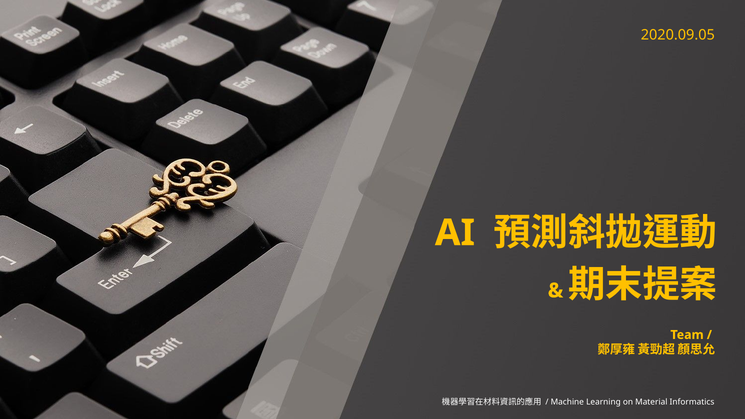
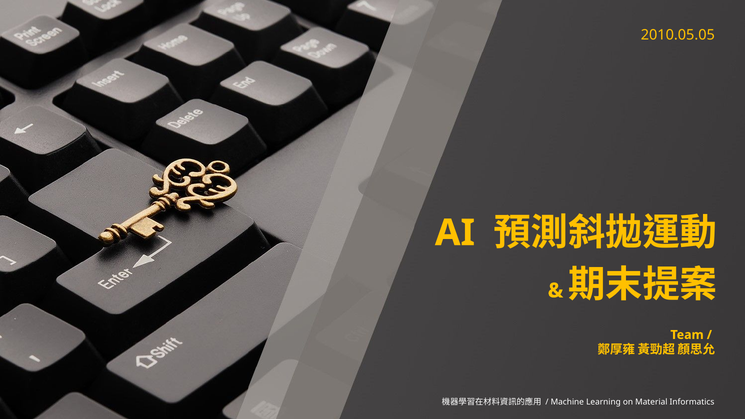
2020.09.05: 2020.09.05 -> 2010.05.05 (678, 35)
